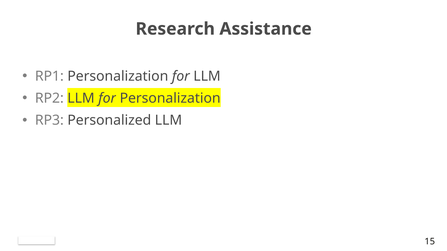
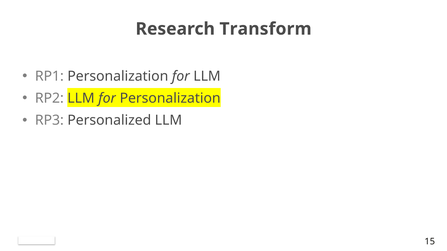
Assistance: Assistance -> Transform (266, 29)
